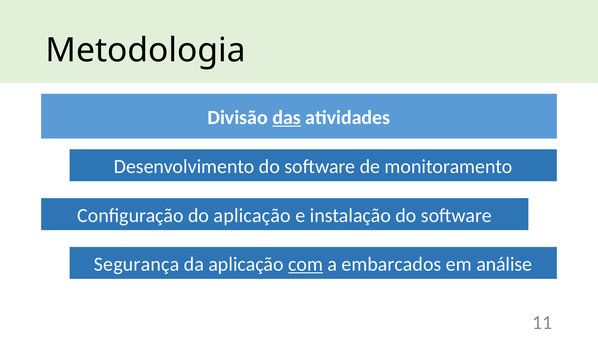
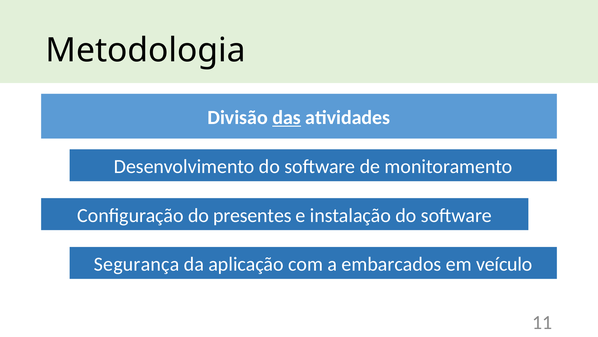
do aplicação: aplicação -> presentes (252, 215)
com underline: present -> none (306, 264)
análise: análise -> veículo (504, 264)
